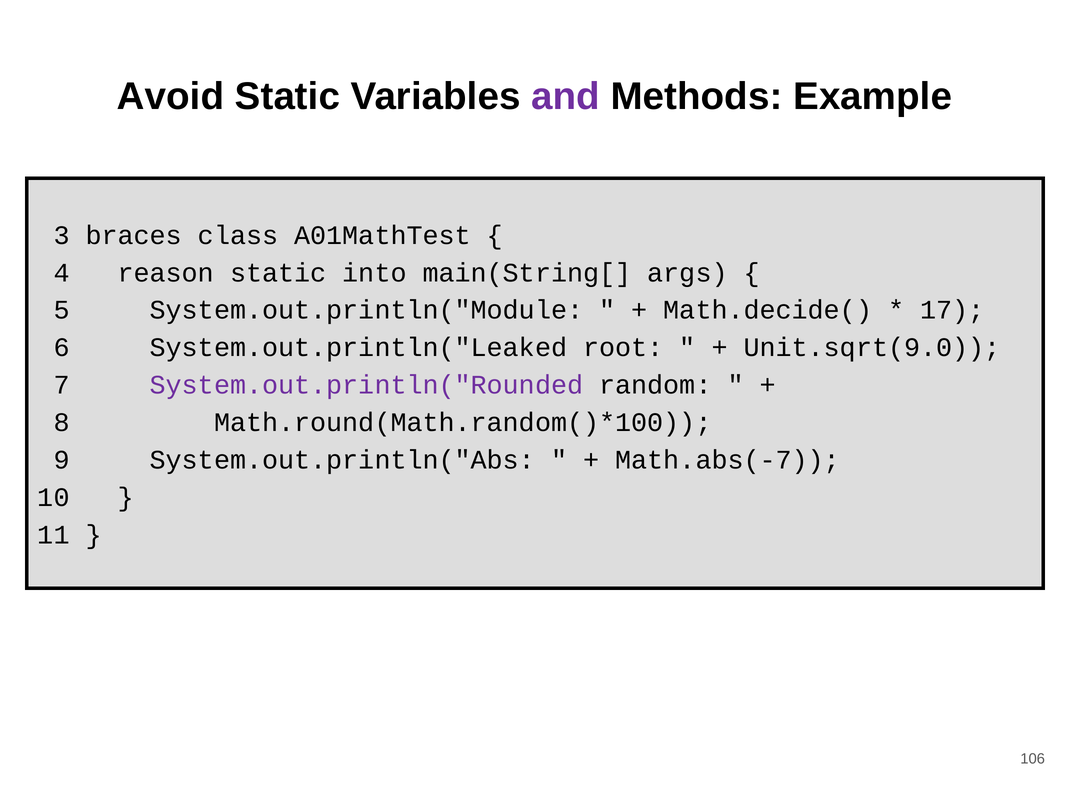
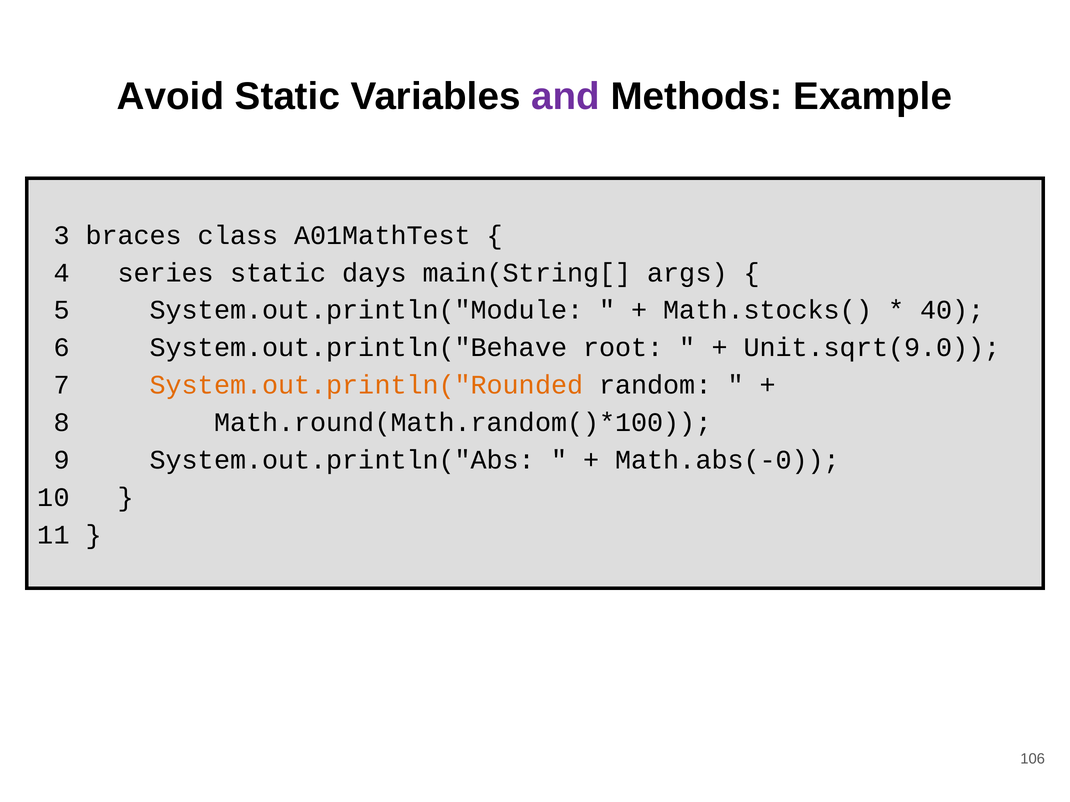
reason: reason -> series (166, 273)
into: into -> days (375, 273)
Math.decide(: Math.decide( -> Math.stocks( (768, 310)
17: 17 -> 40 (952, 310)
System.out.println("Leaked: System.out.println("Leaked -> System.out.println("Behave (358, 348)
System.out.println("Rounded colour: purple -> orange (367, 385)
Math.abs(-7: Math.abs(-7 -> Math.abs(-0 (728, 460)
